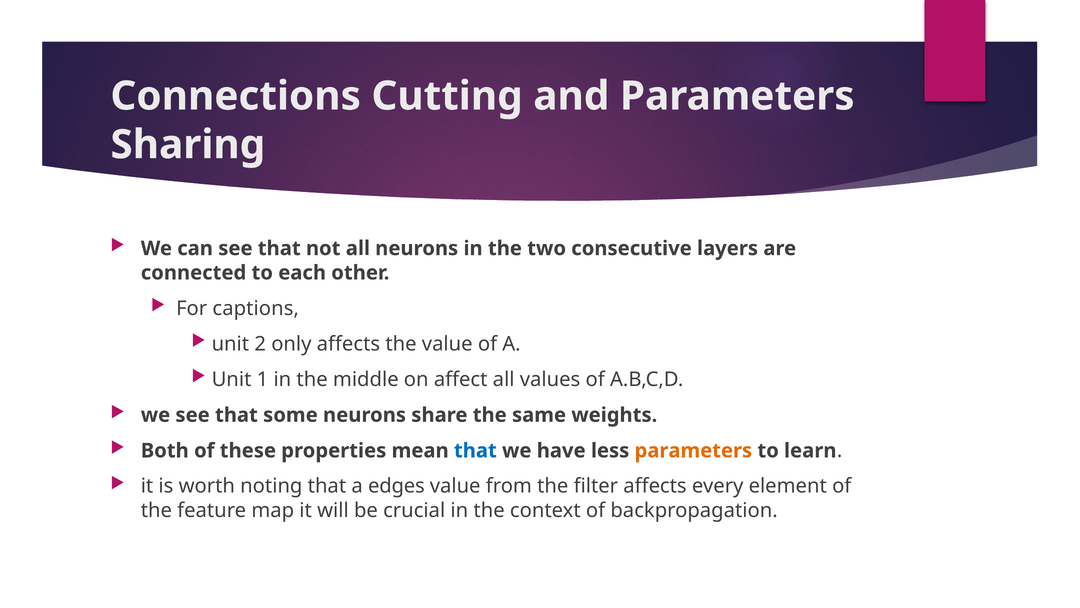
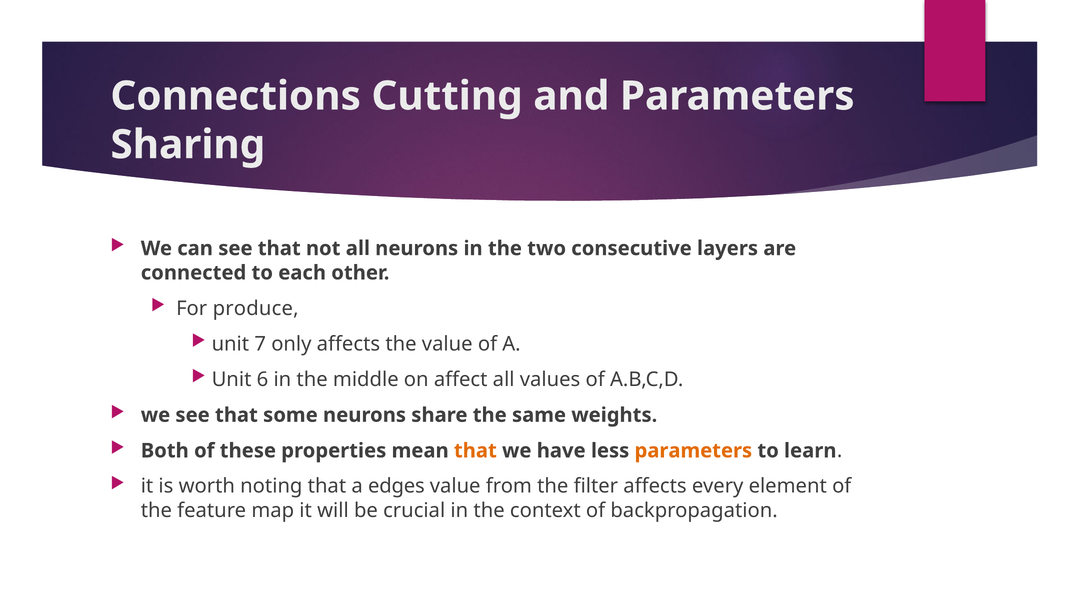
captions: captions -> produce (256, 308)
2: 2 -> 7 (260, 344)
1: 1 -> 6 (262, 379)
that colour: blue -> orange (475, 450)
